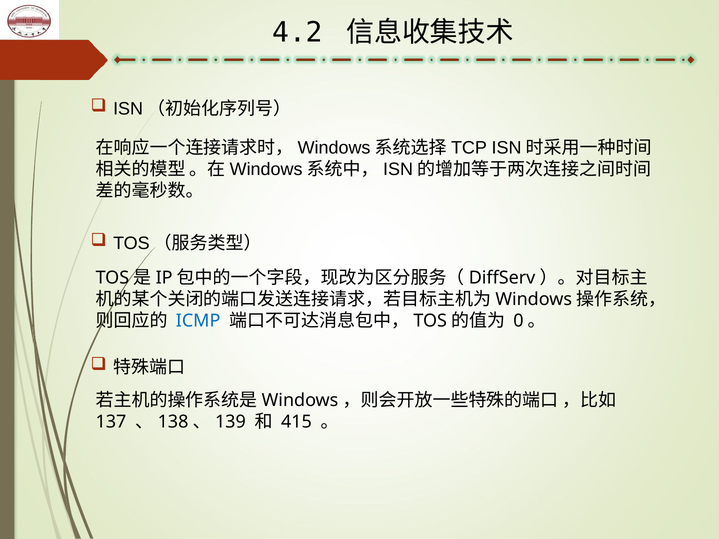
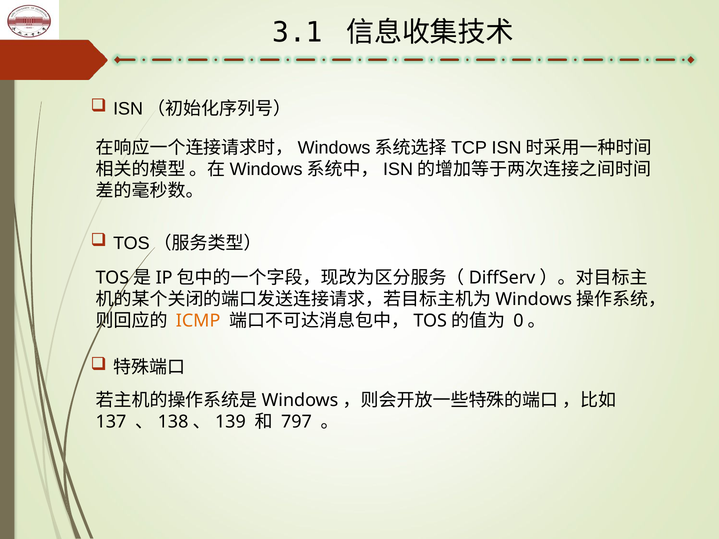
4.2: 4.2 -> 3.1 (297, 33)
ICMP colour: blue -> orange (198, 321)
415: 415 -> 797 (296, 422)
